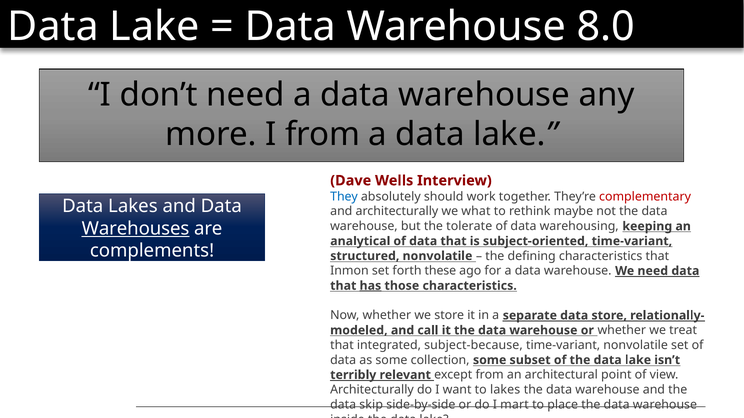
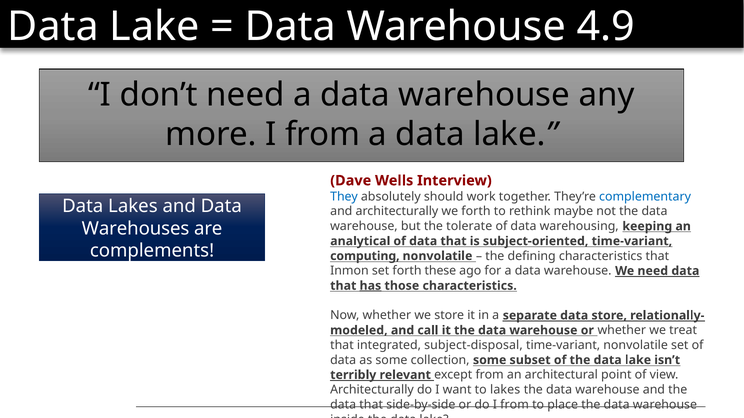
8.0: 8.0 -> 4.9 (606, 27)
complementary colour: red -> blue (645, 197)
we what: what -> forth (476, 212)
Warehouses underline: present -> none (136, 229)
structured: structured -> computing (365, 256)
subject-because: subject-because -> subject-disposal (473, 346)
skip: skip -> that (371, 405)
do I mart: mart -> from (515, 405)
